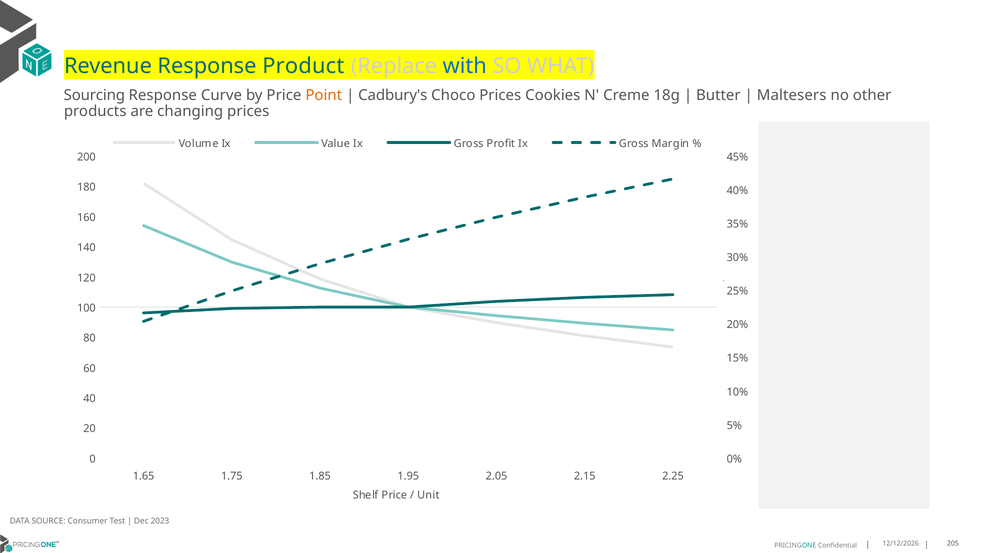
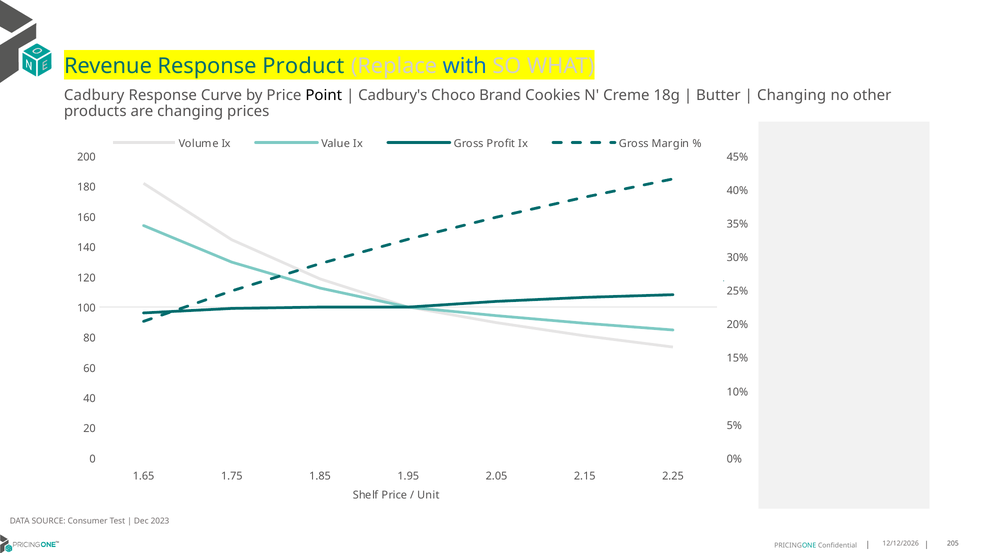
Sourcing: Sourcing -> Cadbury (94, 95)
Point colour: orange -> black (324, 95)
Choco Prices: Prices -> Brand (500, 95)
Maltesers: Maltesers -> Changing (792, 95)
